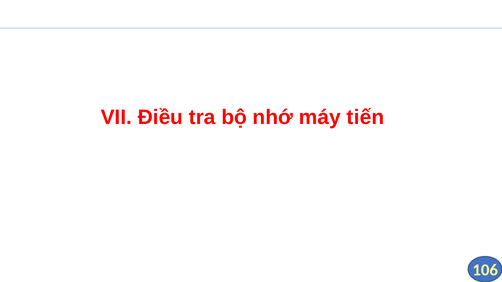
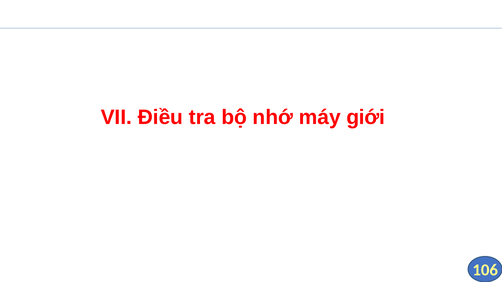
tiến: tiến -> giới (366, 117)
